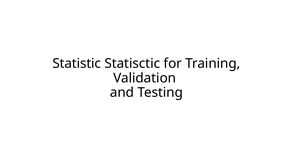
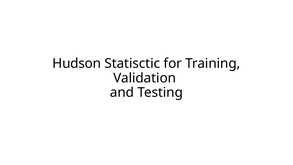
Statistic: Statistic -> Hudson (77, 63)
